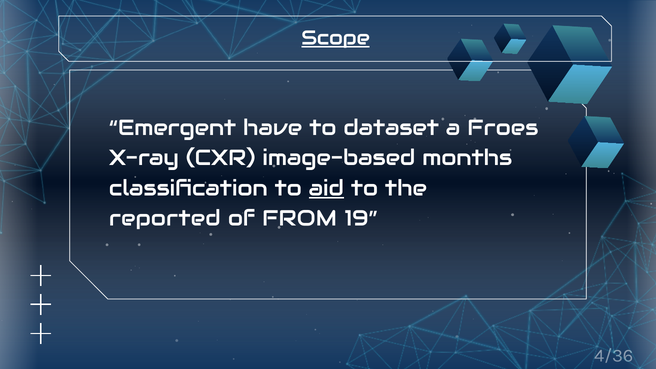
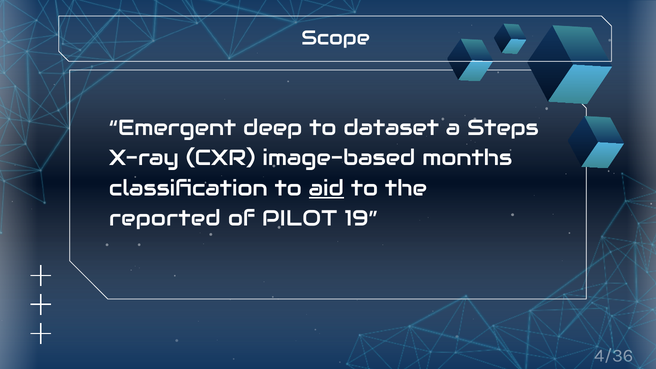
Scope underline: present -> none (336, 38)
have: have -> deep (273, 128)
Froes: Froes -> Steps (503, 128)
FROM: FROM -> PILOT (300, 219)
